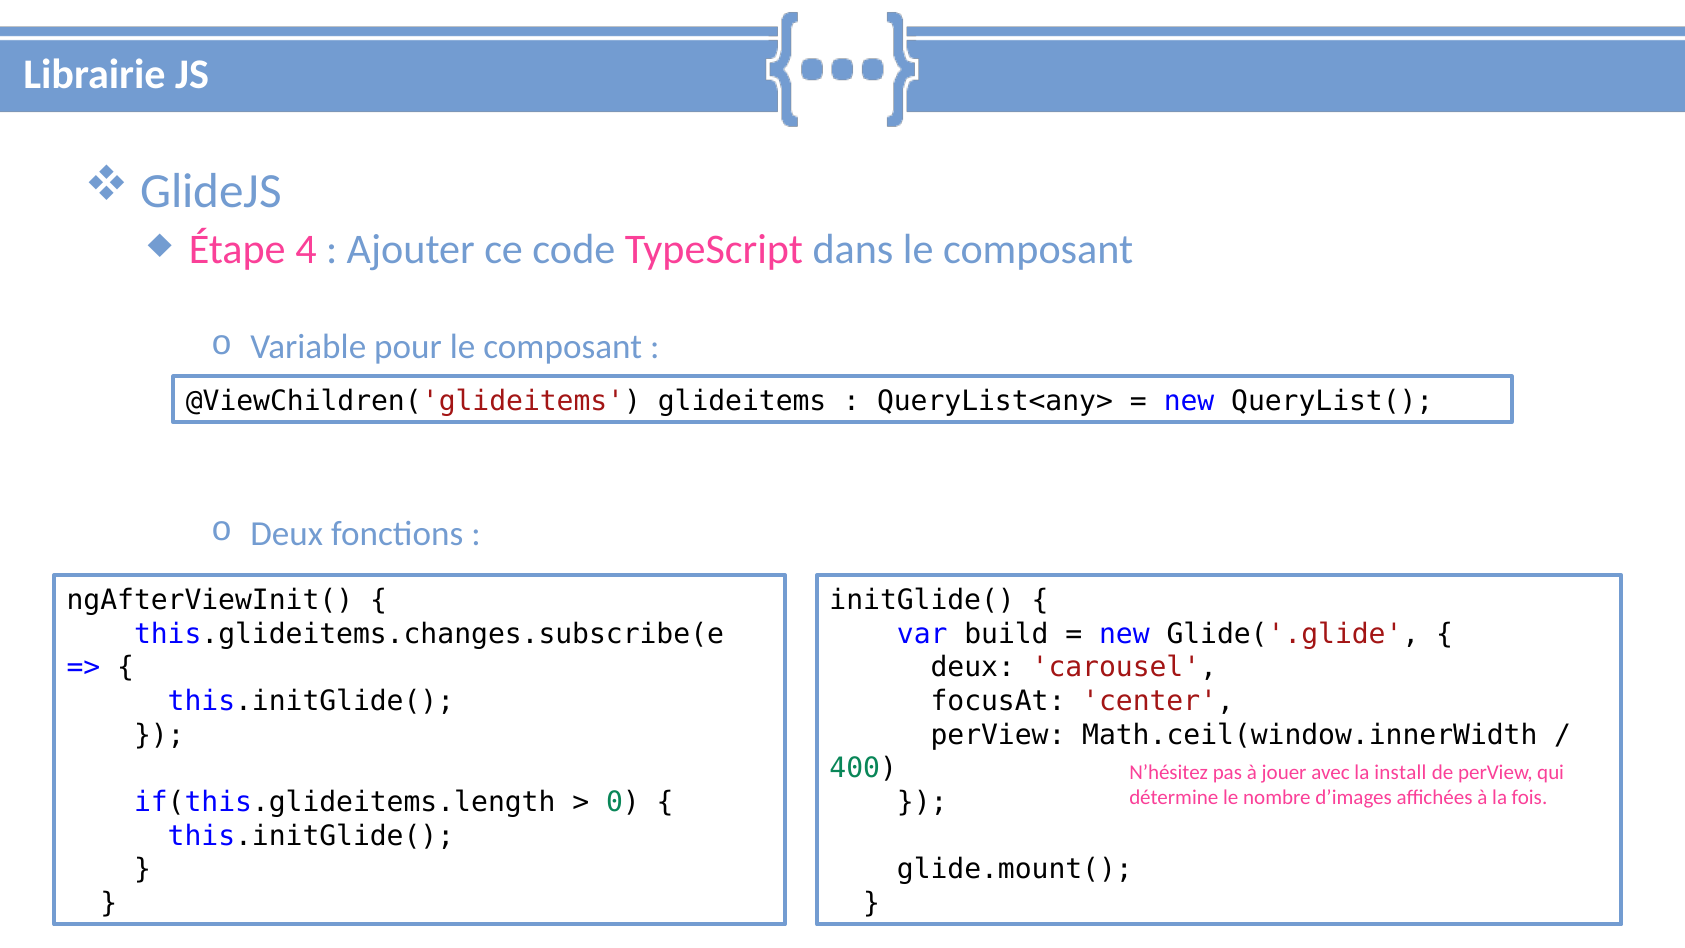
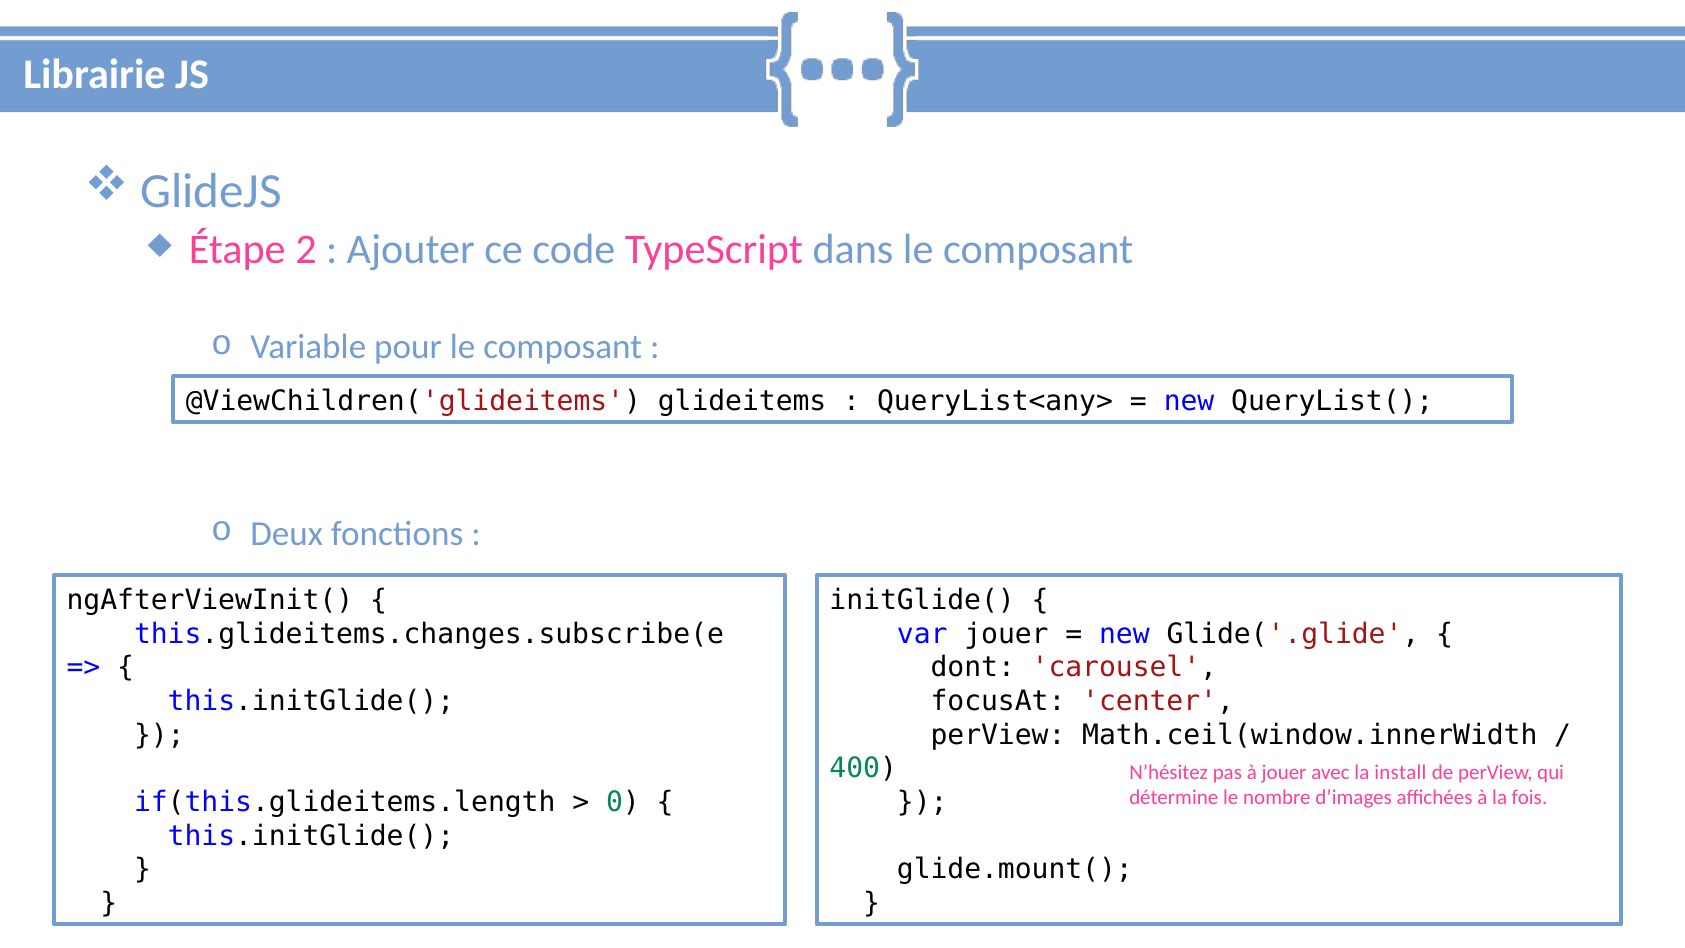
4: 4 -> 2 (306, 250)
var build: build -> jouer (1006, 634)
deux: deux -> dont (973, 667)
